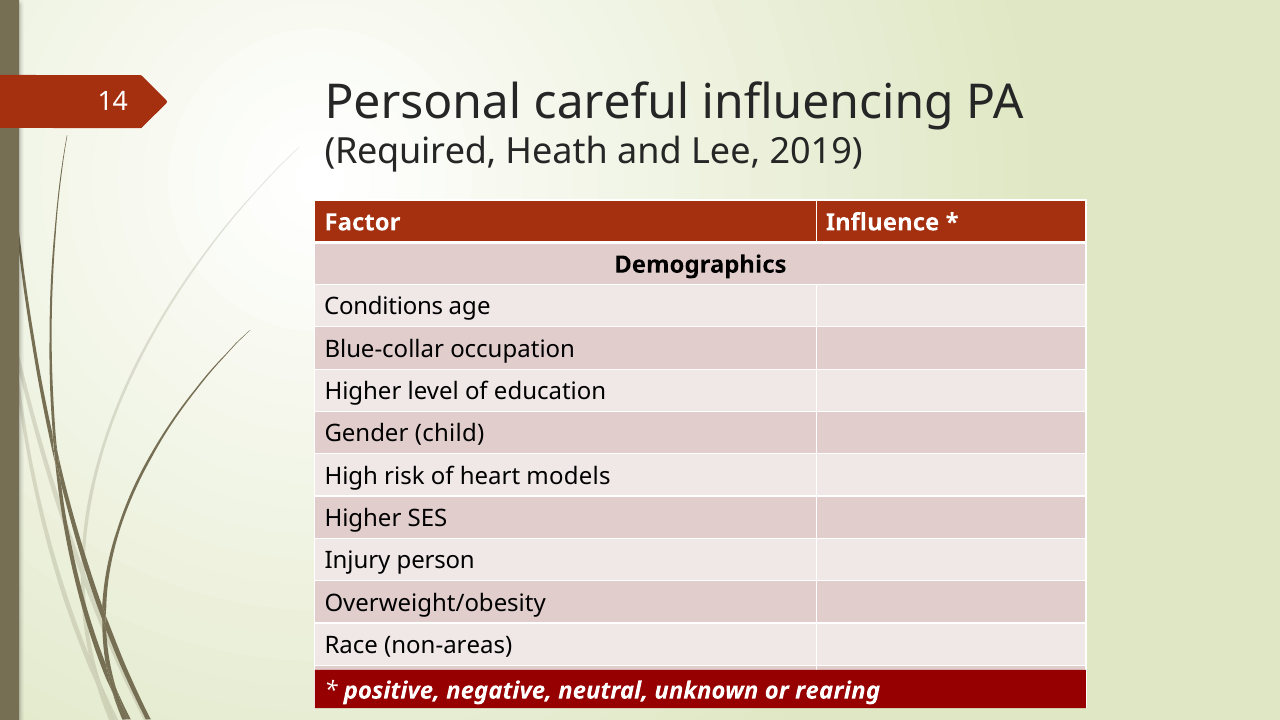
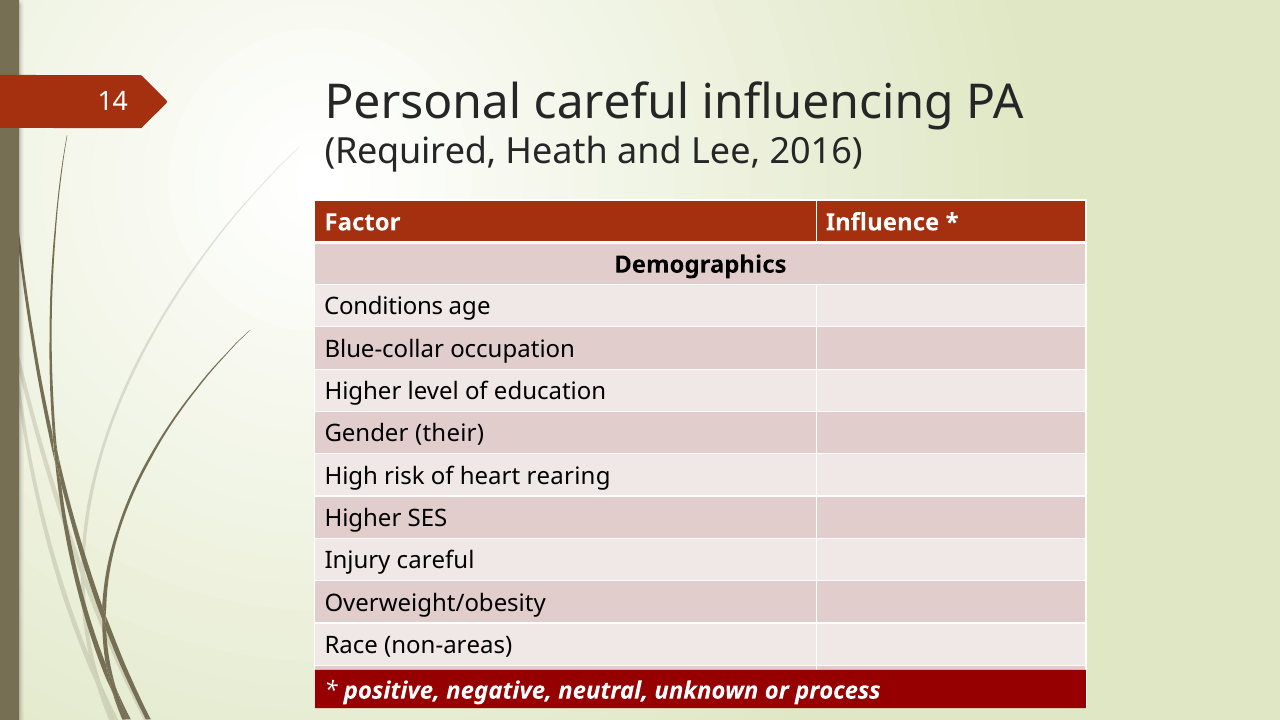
2019: 2019 -> 2016 (816, 152)
Gender child: child -> their (450, 434)
heart models: models -> rearing (569, 476)
Injury person: person -> careful (436, 561)
or rearing: rearing -> process (838, 691)
